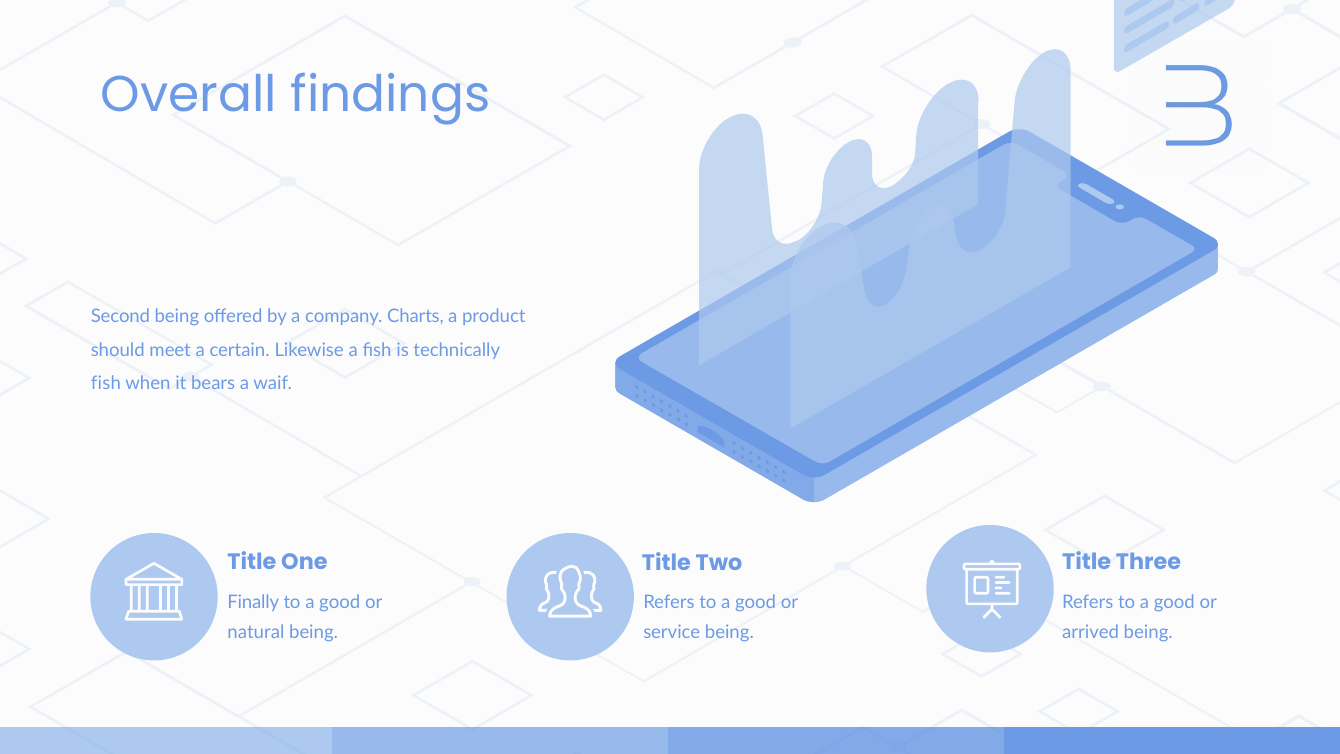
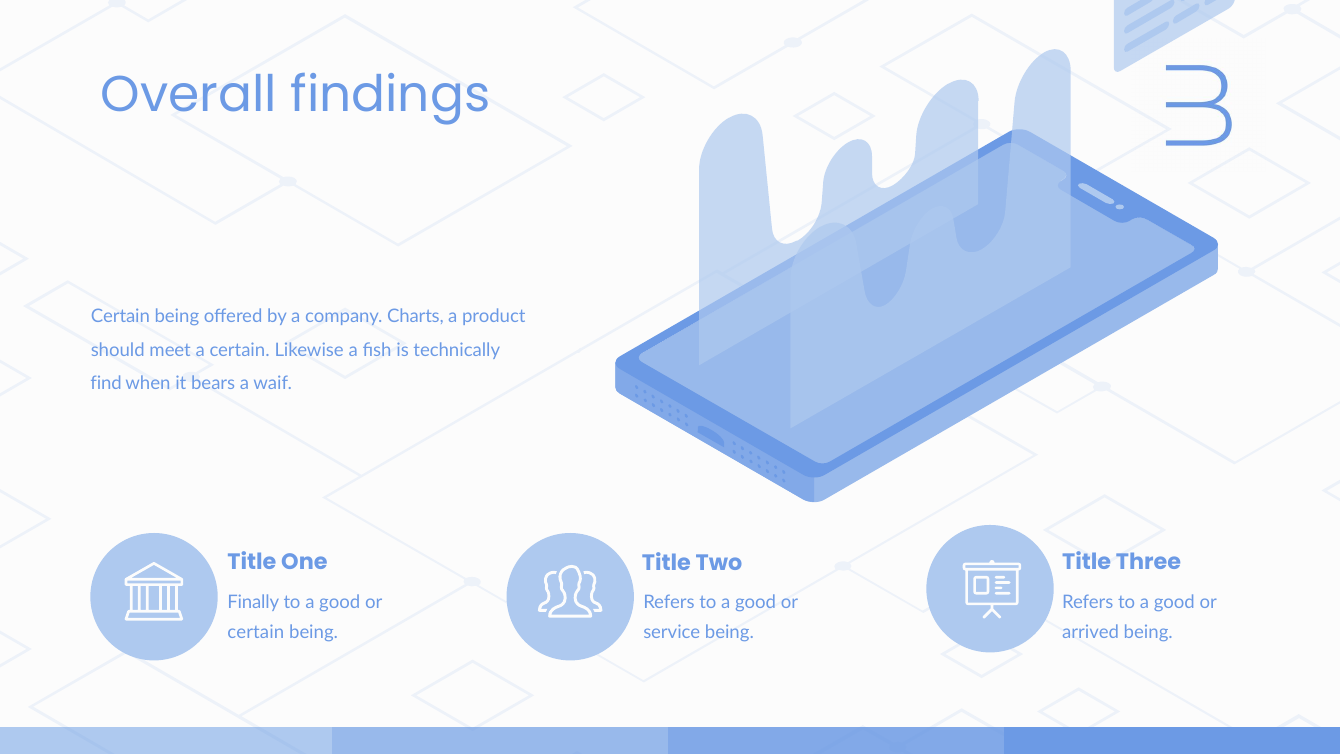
Second: Second -> Certain (120, 316)
fish: fish -> find (106, 384)
natural: natural -> certain (256, 632)
